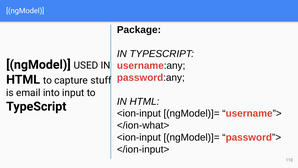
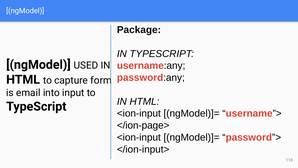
stuff: stuff -> form (101, 80)
</ion-what>: </ion-what> -> </ion-page> (143, 125)
